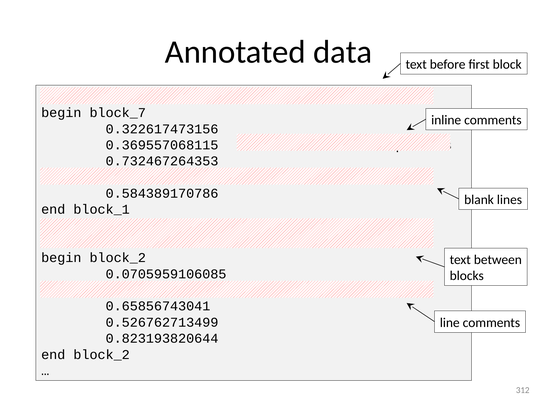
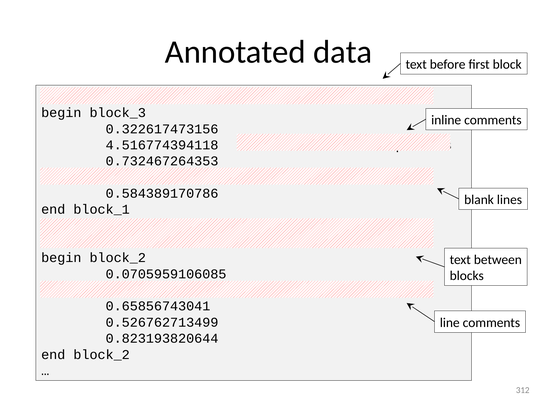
block_7: block_7 -> block_3 (118, 113)
0.369557068115: 0.369557068115 -> 4.516774394118 (162, 145)
